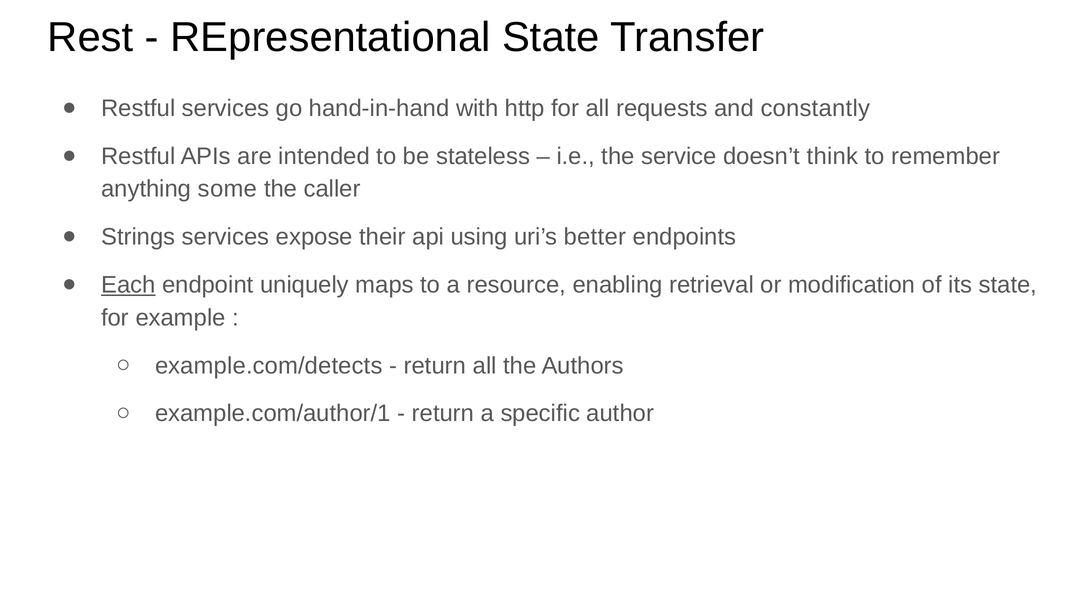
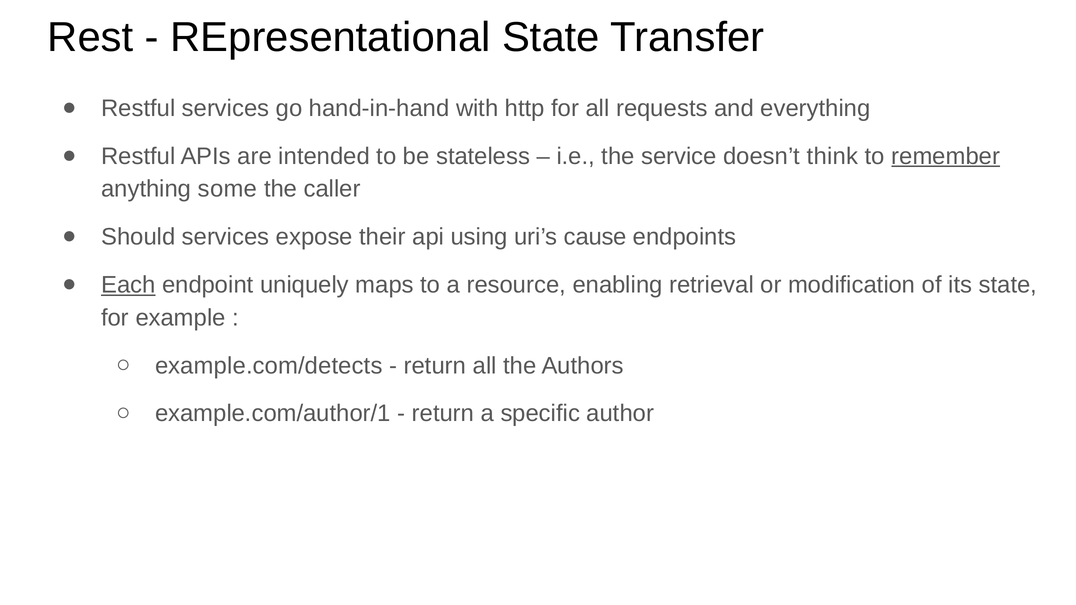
constantly: constantly -> everything (815, 108)
remember underline: none -> present (946, 156)
Strings: Strings -> Should (138, 237)
better: better -> cause (595, 237)
